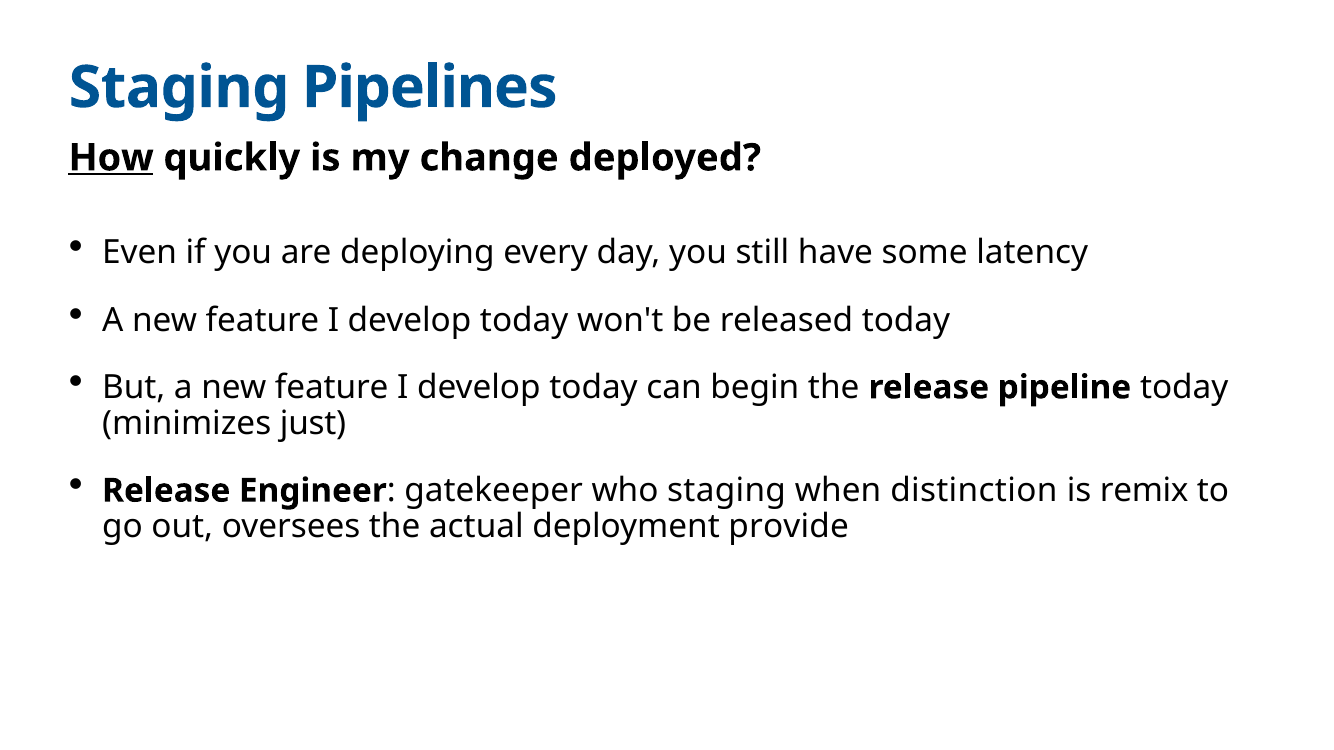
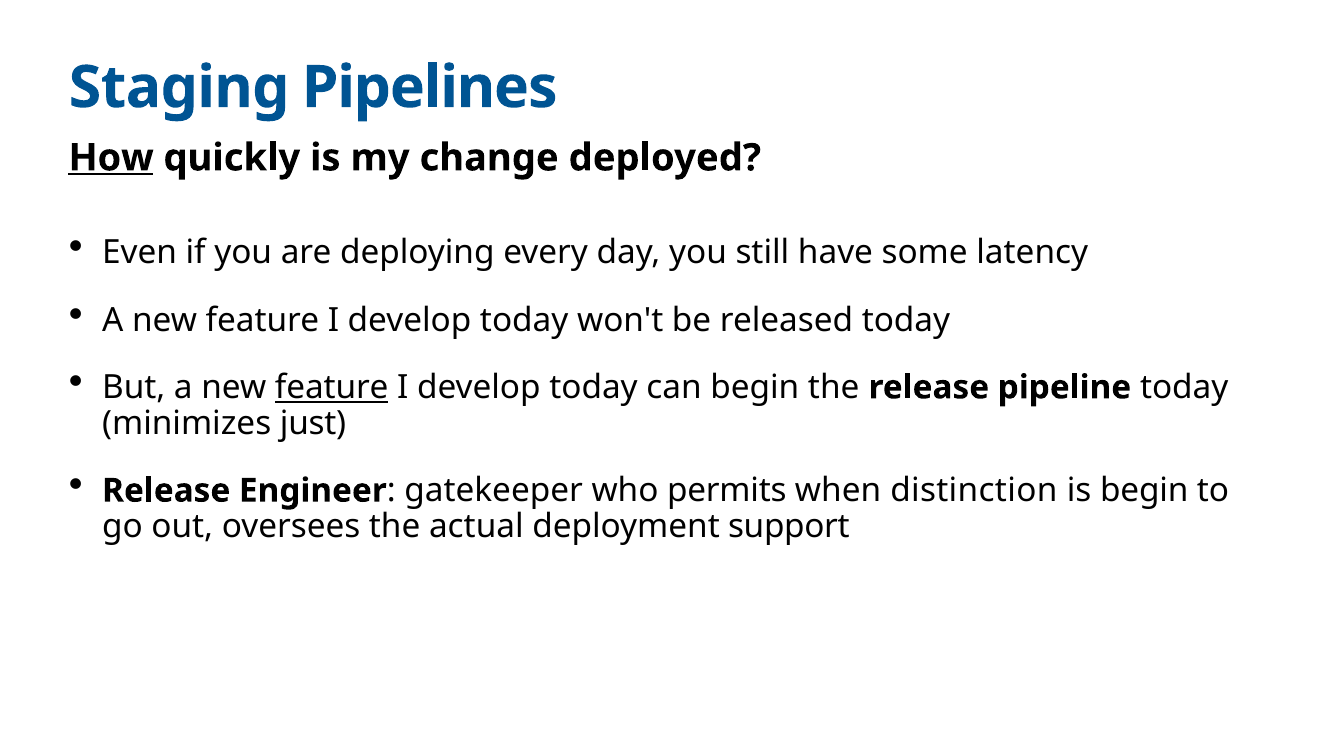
feature underline: none -> present (332, 388)
who staging: staging -> permits (727, 491)
is remix: remix -> begin (1144, 491)
provide: provide -> support (789, 527)
